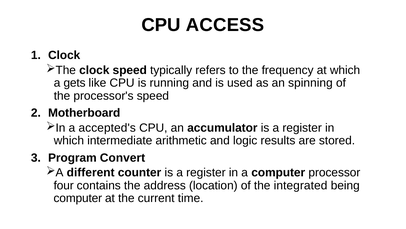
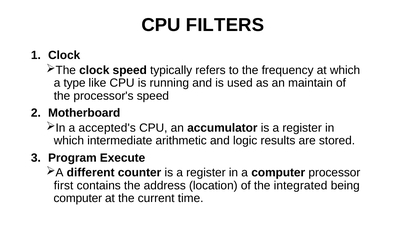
ACCESS: ACCESS -> FILTERS (225, 25)
gets: gets -> type (75, 83)
spinning: spinning -> maintain (310, 83)
Convert: Convert -> Execute (123, 157)
four: four -> first (64, 185)
